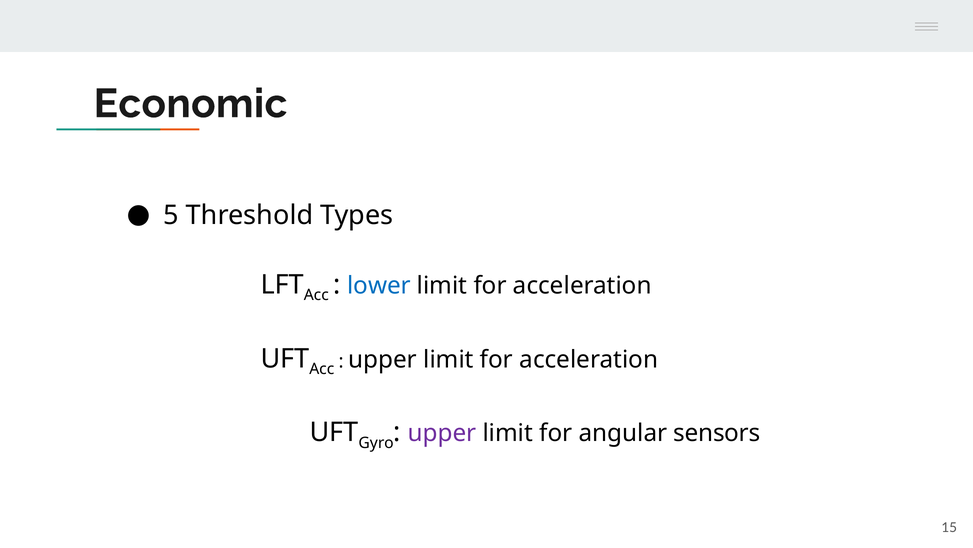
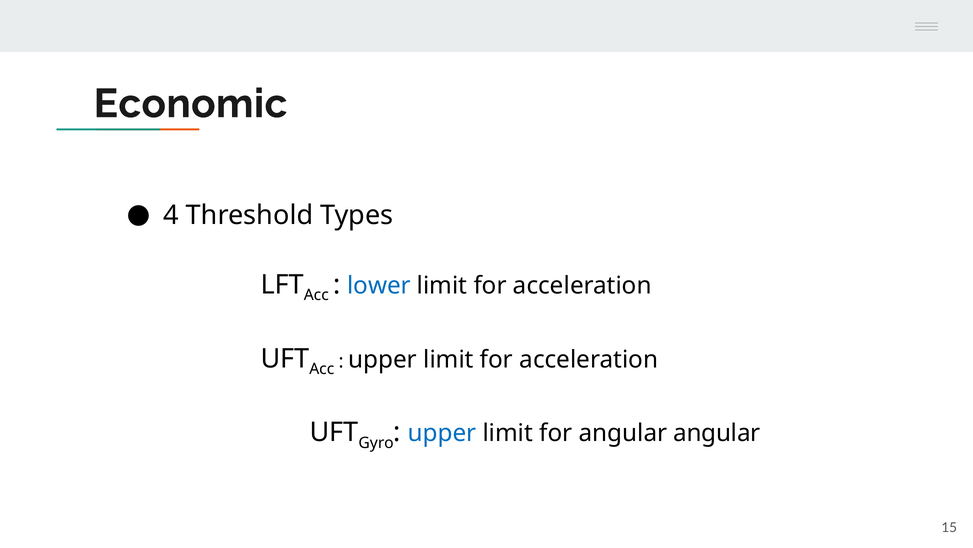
5: 5 -> 4 (171, 215)
upper colour: purple -> blue (442, 433)
angular sensors: sensors -> angular (717, 433)
